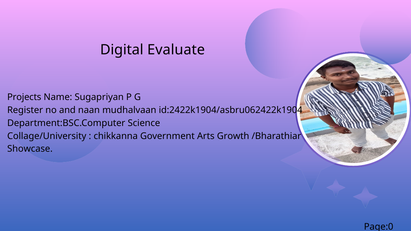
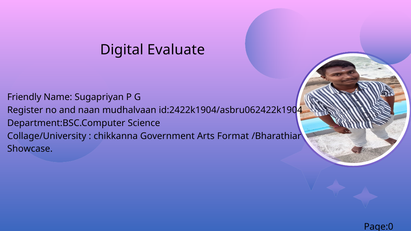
Projects: Projects -> Friendly (24, 97)
Growth: Growth -> Format (233, 136)
